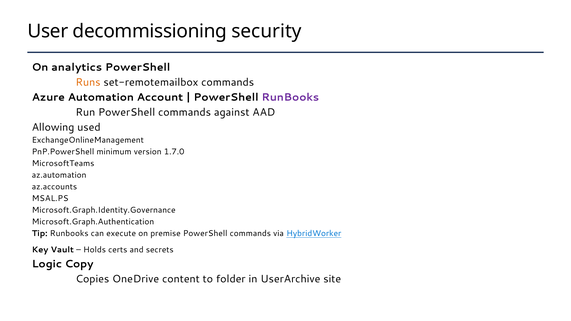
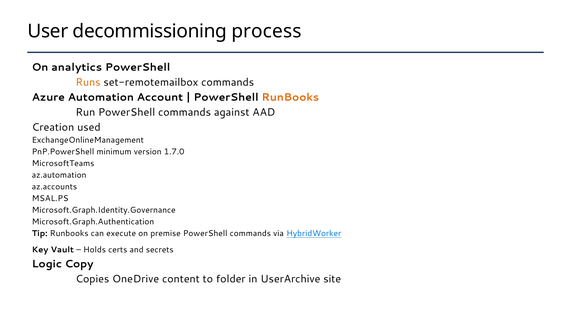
security: security -> process (266, 31)
RunBooks colour: purple -> orange (290, 97)
Allowing: Allowing -> Creation (53, 127)
